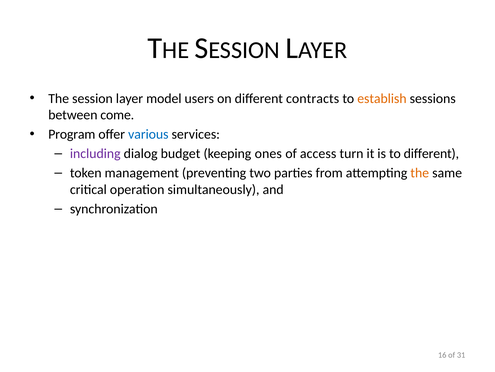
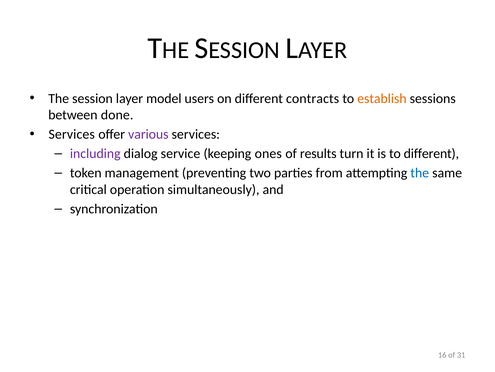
come: come -> done (117, 115)
Program: Program -> Services (72, 134)
various colour: blue -> purple (148, 134)
budget: budget -> service (180, 153)
access: access -> results (318, 153)
the colour: orange -> blue (420, 173)
